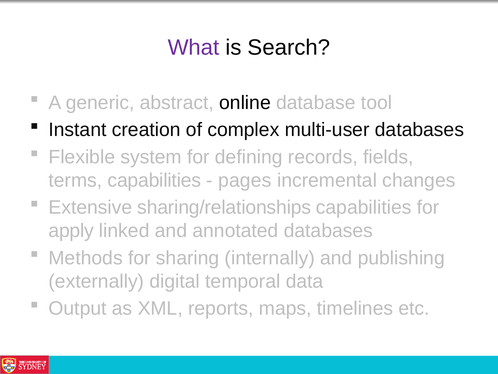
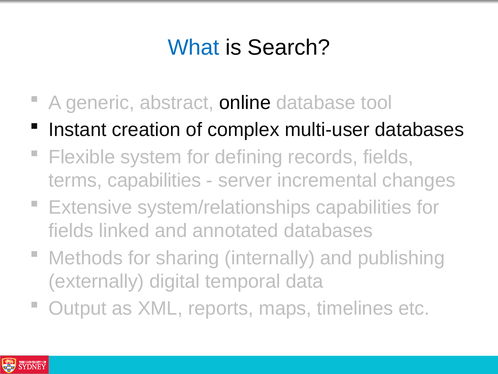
What colour: purple -> blue (194, 48)
pages: pages -> server (245, 180)
sharing/relationships: sharing/relationships -> system/relationships (224, 207)
apply: apply -> fields (71, 231)
